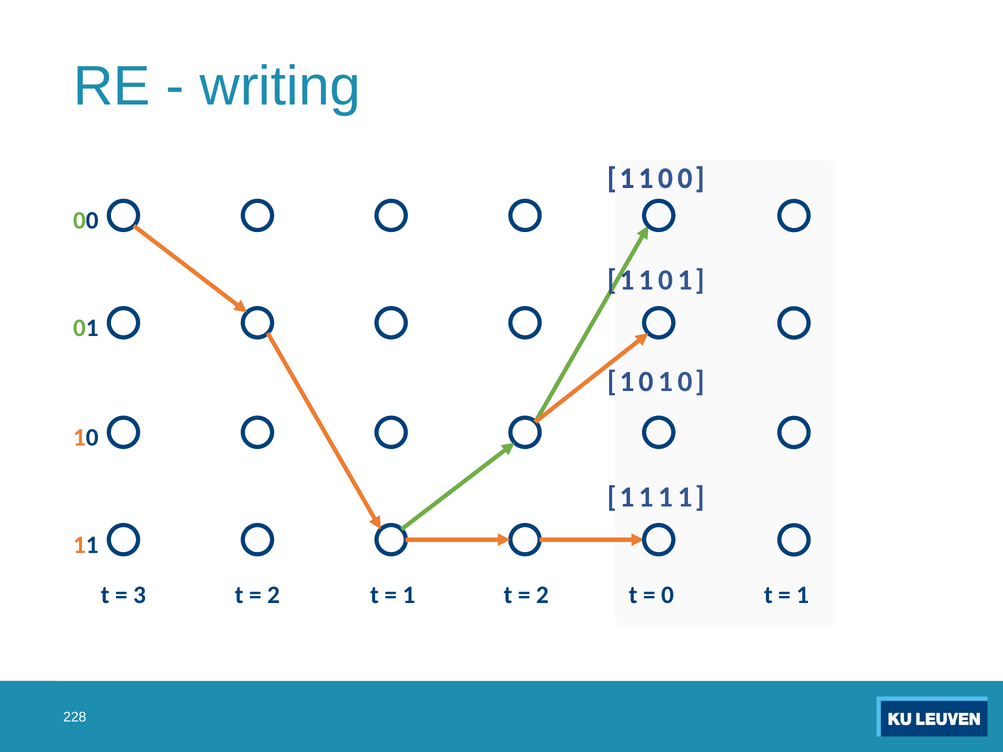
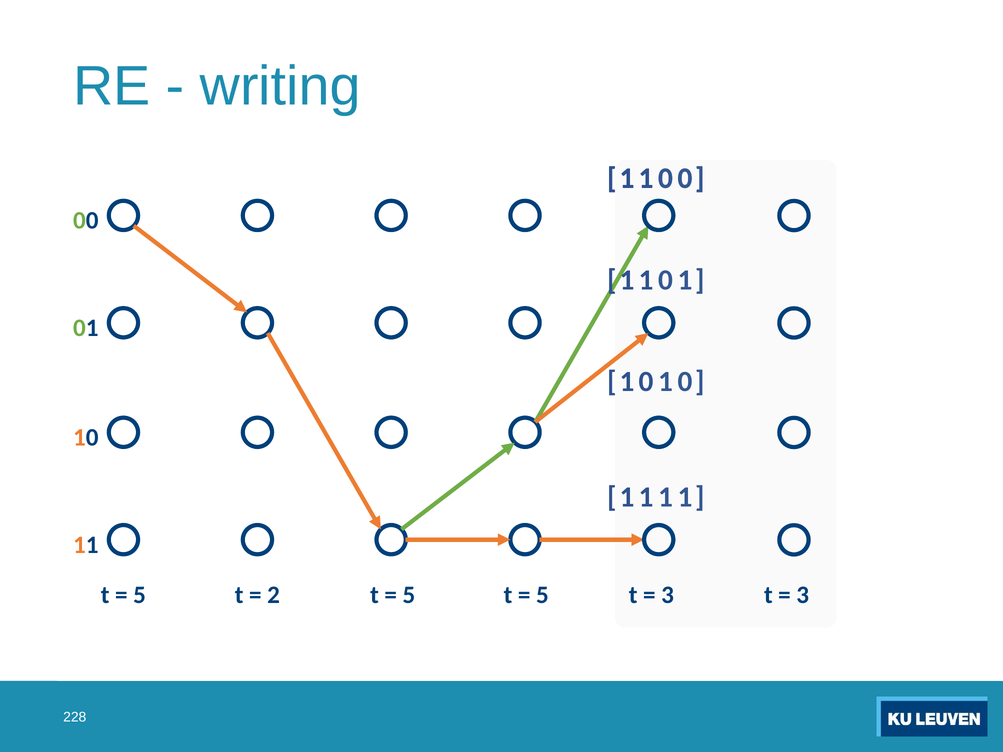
3: 3 -> 5 (140, 595)
1: 1 -> 5 (409, 595)
2: 2 -> 5 (542, 595)
0: 0 -> 3 (668, 595)
1: 1 -> 3 (803, 595)
